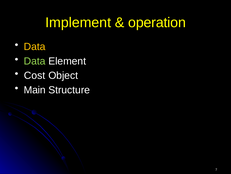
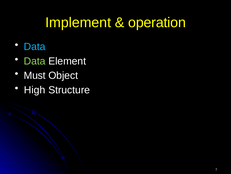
Data colour: yellow -> light blue (35, 47)
Cost: Cost -> Must (35, 75)
Main: Main -> High (35, 90)
